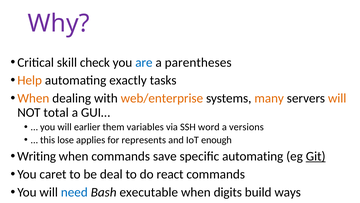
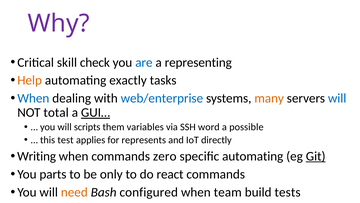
parentheses: parentheses -> representing (198, 62)
When colour: orange -> blue (33, 98)
web/enterprise colour: orange -> blue (162, 98)
will colour: orange -> blue (337, 98)
GUI… underline: none -> present (96, 112)
earlier: earlier -> scripts (87, 127)
versions: versions -> possible (246, 127)
lose: lose -> test (66, 140)
enough: enough -> directly (216, 140)
save: save -> zero (165, 156)
caret: caret -> parts (53, 174)
deal: deal -> only (111, 174)
need colour: blue -> orange (74, 192)
executable: executable -> configured (149, 192)
digits: digits -> team (228, 192)
ways: ways -> tests (288, 192)
